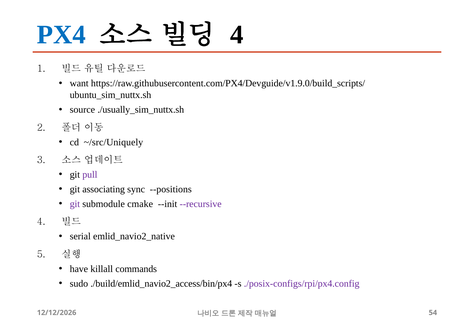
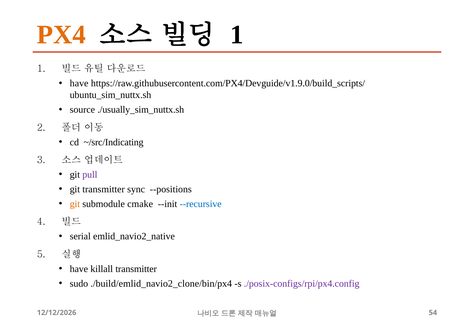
PX4 colour: blue -> orange (61, 35)
4: 4 -> 1 (237, 35)
want: want -> have (79, 83)
~/src/Uniquely: ~/src/Uniquely -> ~/src/Indicating (114, 142)
git associating: associating -> transmitter (104, 189)
git colour: purple -> orange (75, 204)
--recursive colour: purple -> blue (201, 204)
killall commands: commands -> transmitter (136, 269)
./build/emlid_navio2_access/bin/px4: ./build/emlid_navio2_access/bin/px4 -> ./build/emlid_navio2_clone/bin/px4 (161, 284)
